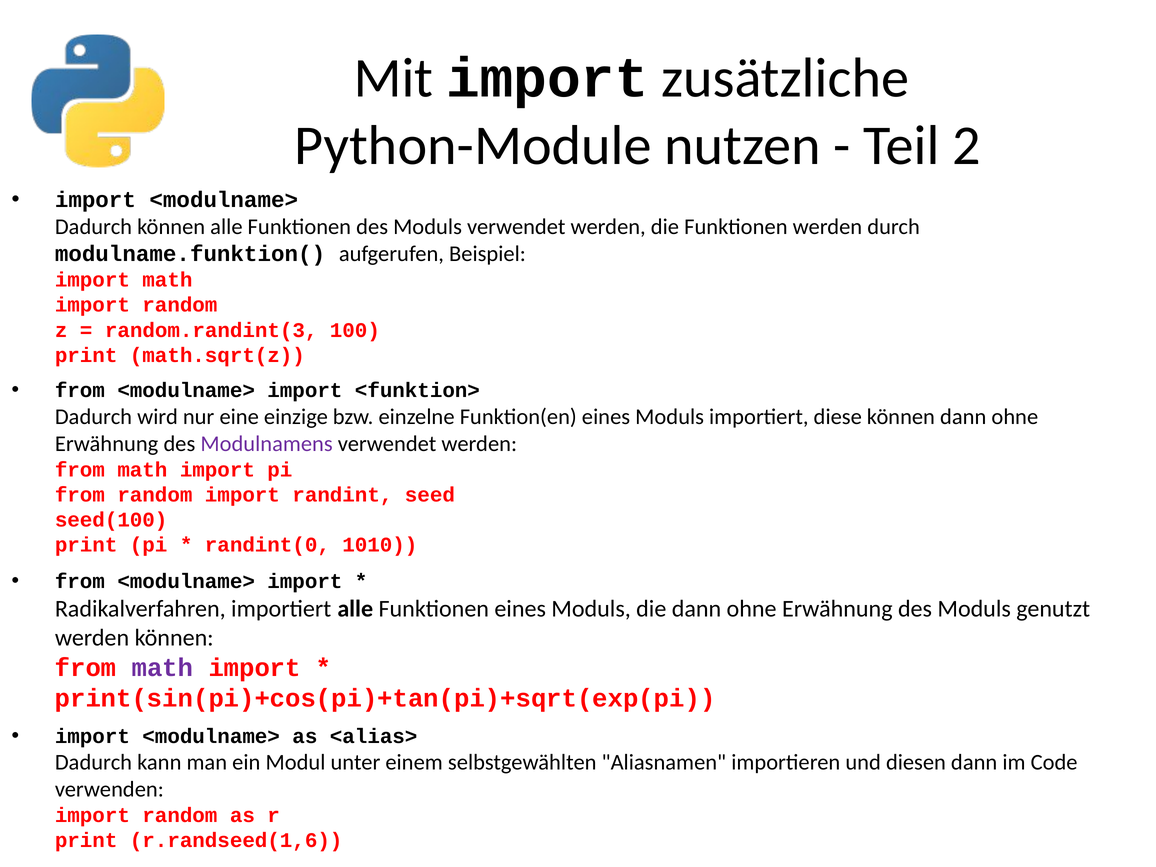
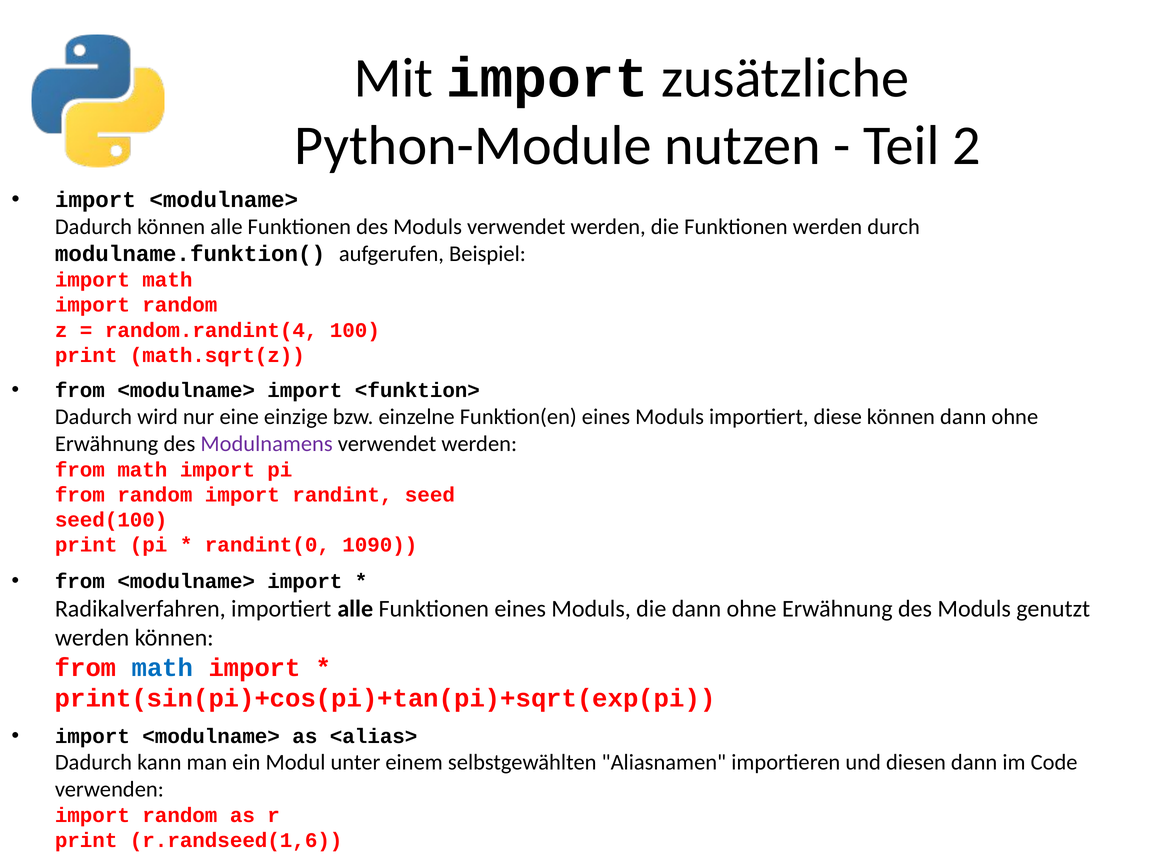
random.randint(3: random.randint(3 -> random.randint(4 (211, 330)
1010: 1010 -> 1090 (380, 545)
math colour: purple -> blue (162, 668)
